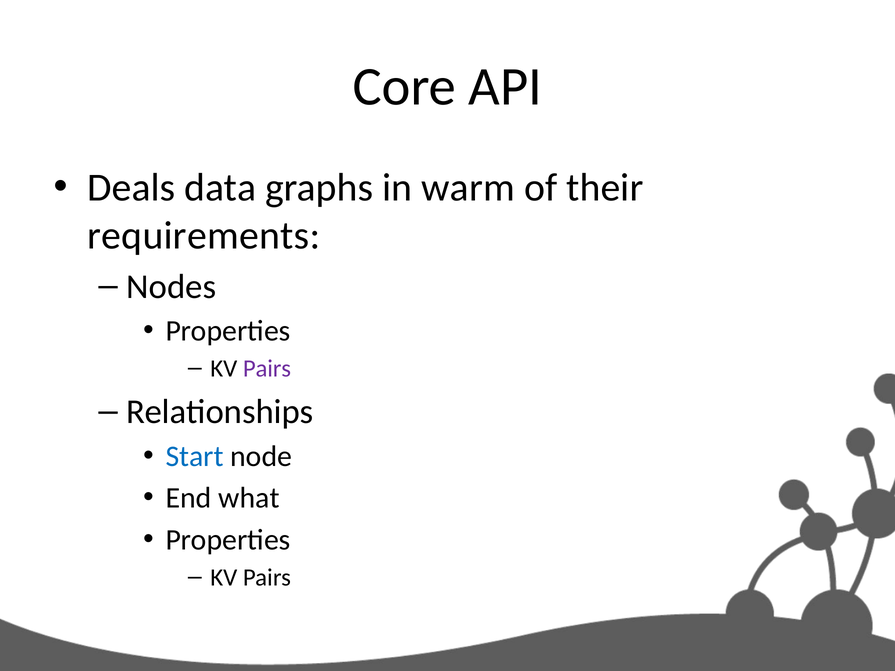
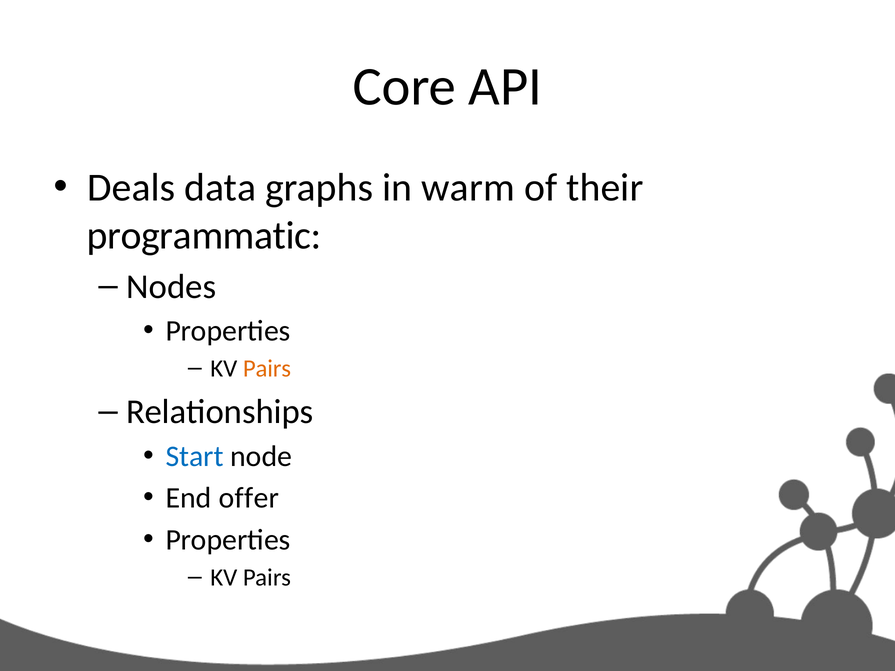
requirements: requirements -> programmatic (204, 236)
Pairs colour: purple -> orange (267, 369)
what: what -> offer (249, 498)
